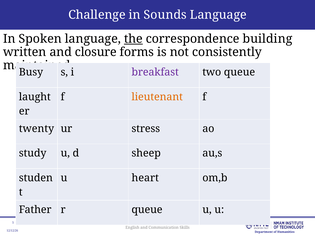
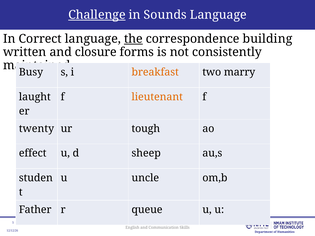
Challenge underline: none -> present (97, 15)
Spoken: Spoken -> Correct (40, 39)
breakfast colour: purple -> orange (155, 72)
two queue: queue -> marry (240, 72)
stress: stress -> tough (146, 129)
study: study -> effect (33, 153)
heart: heart -> uncle (145, 178)
